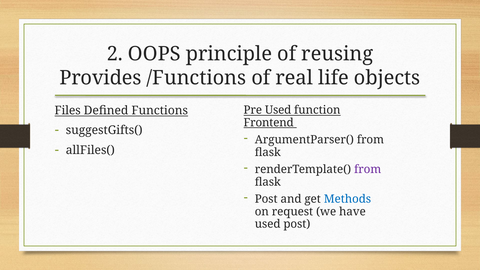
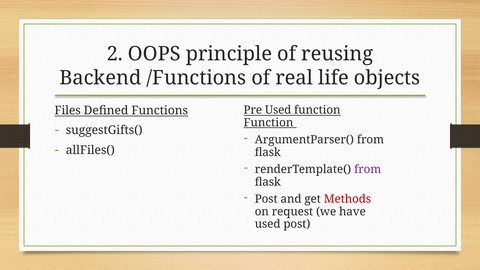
Provides: Provides -> Backend (100, 78)
Frontend: Frontend -> Function (268, 123)
Methods colour: blue -> red (347, 199)
